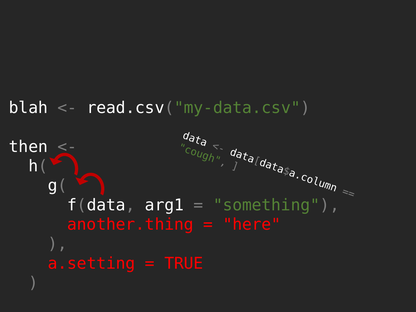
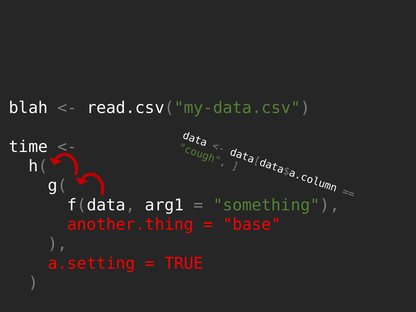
then: then -> time (28, 147)
here: here -> base (252, 225)
